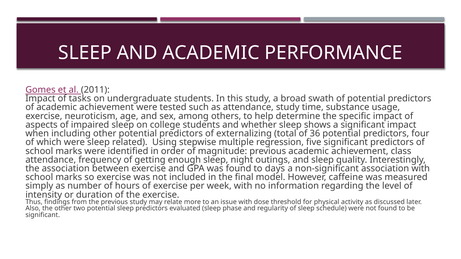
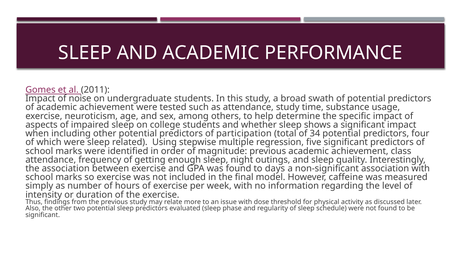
tasks: tasks -> noise (80, 99)
externalizing: externalizing -> participation (244, 134)
36: 36 -> 34 (315, 134)
